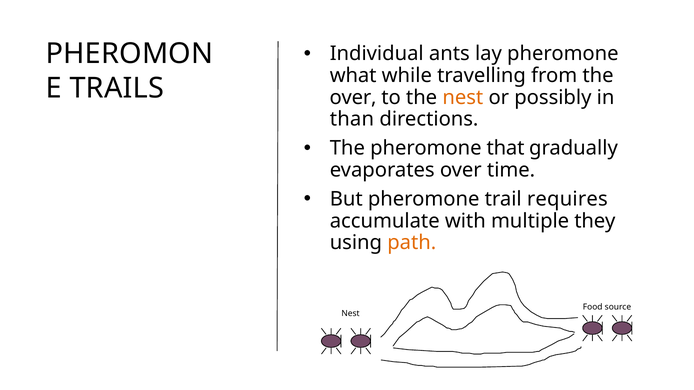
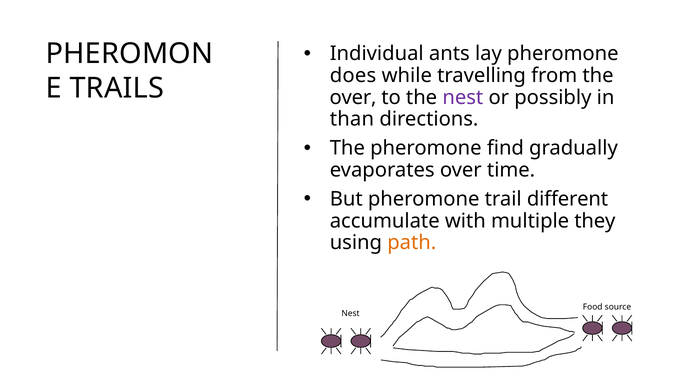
what: what -> does (353, 76)
nest colour: orange -> purple (463, 97)
that: that -> find (505, 148)
requires: requires -> different (568, 199)
